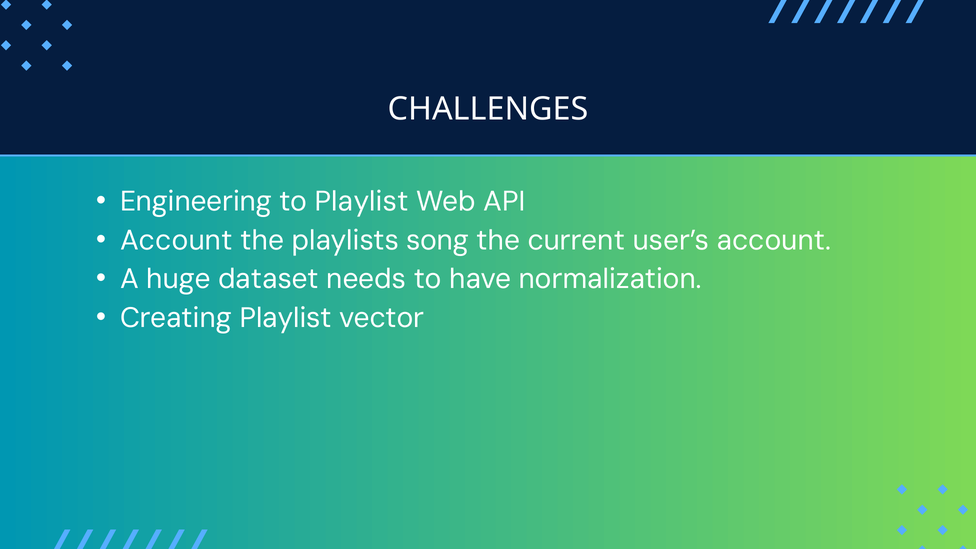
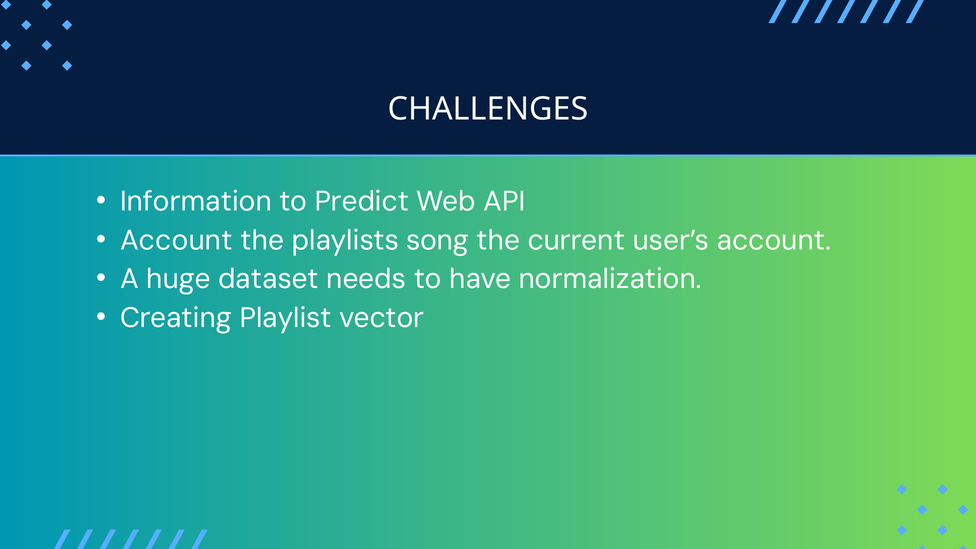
Engineering: Engineering -> Information (196, 201)
to Playlist: Playlist -> Predict (362, 201)
